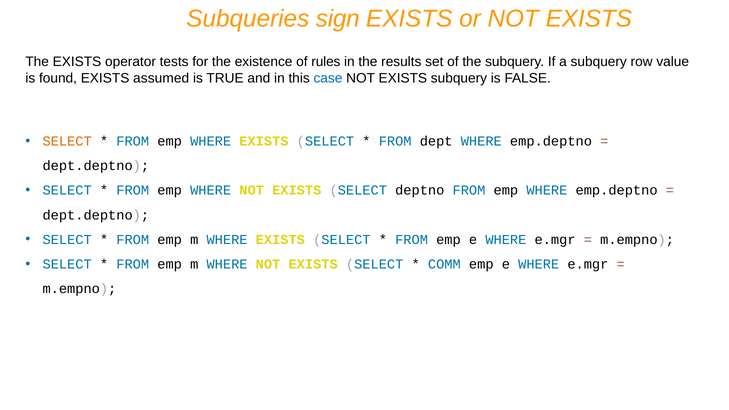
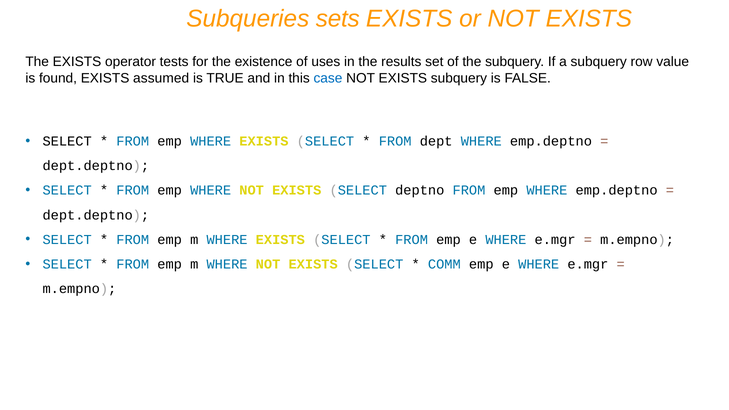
sign: sign -> sets (338, 19)
rules: rules -> uses (326, 62)
SELECT colour: orange -> black (67, 141)
